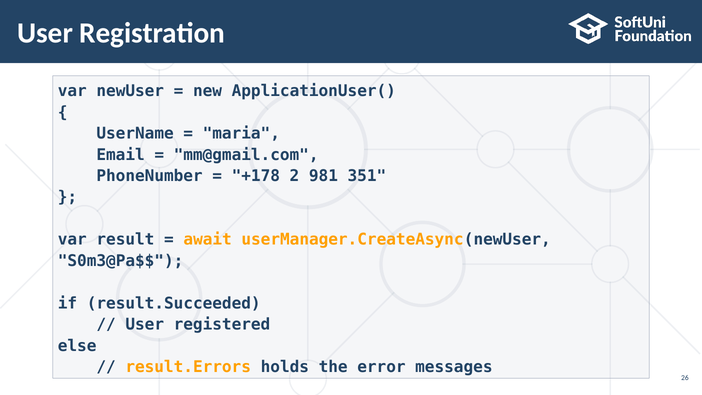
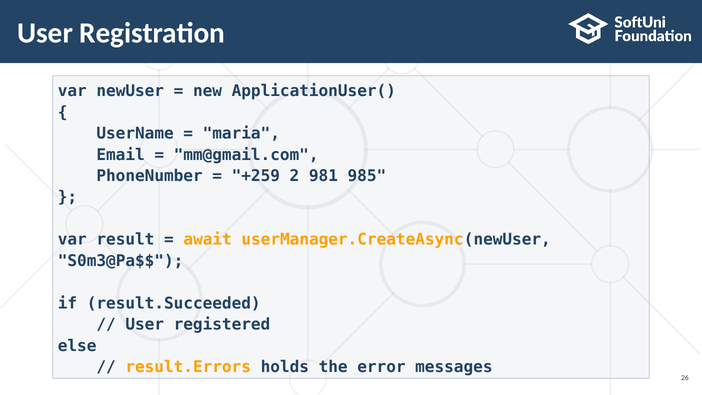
+178: +178 -> +259 (256, 176)
351: 351 -> 985 (367, 176)
